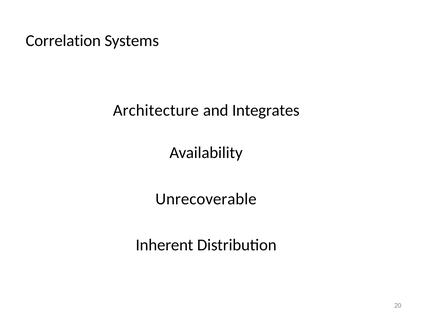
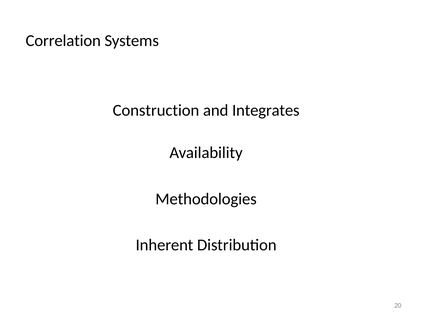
Architecture: Architecture -> Construction (156, 110)
Unrecoverable: Unrecoverable -> Methodologies (206, 199)
